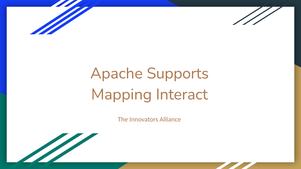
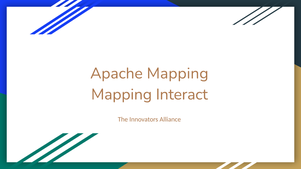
Apache Supports: Supports -> Mapping (178, 74)
